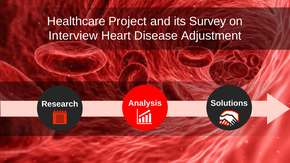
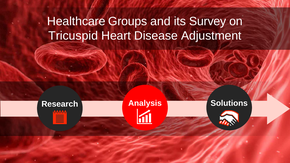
Project: Project -> Groups (128, 21)
Interview: Interview -> Tricuspid (73, 36)
